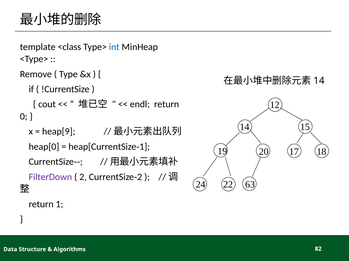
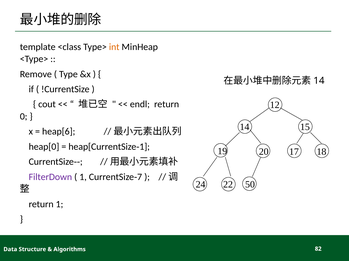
int colour: blue -> orange (114, 47)
heap[9: heap[9 -> heap[6 (59, 132)
2: 2 -> 1 (83, 177)
2: 2 -> 7 (140, 177)
63: 63 -> 50 (250, 185)
